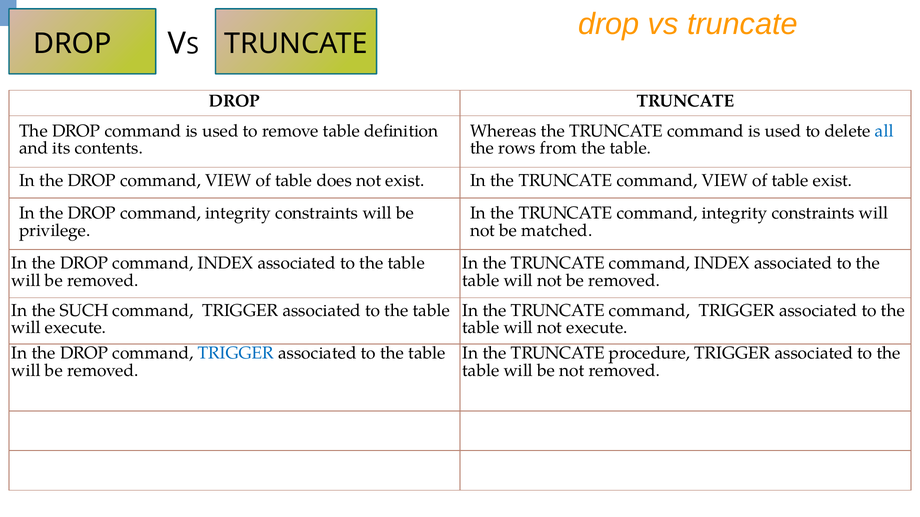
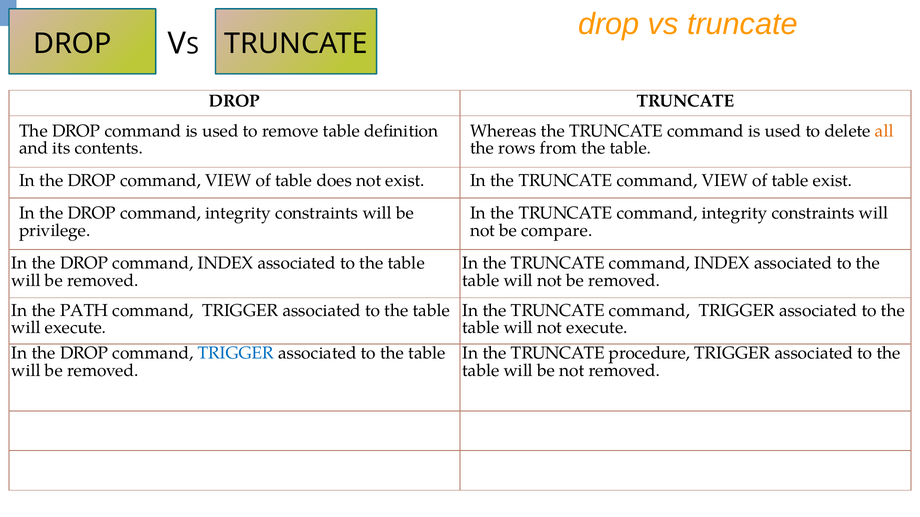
all colour: blue -> orange (884, 131)
matched: matched -> compare (557, 231)
SUCH: SUCH -> PATH (84, 311)
